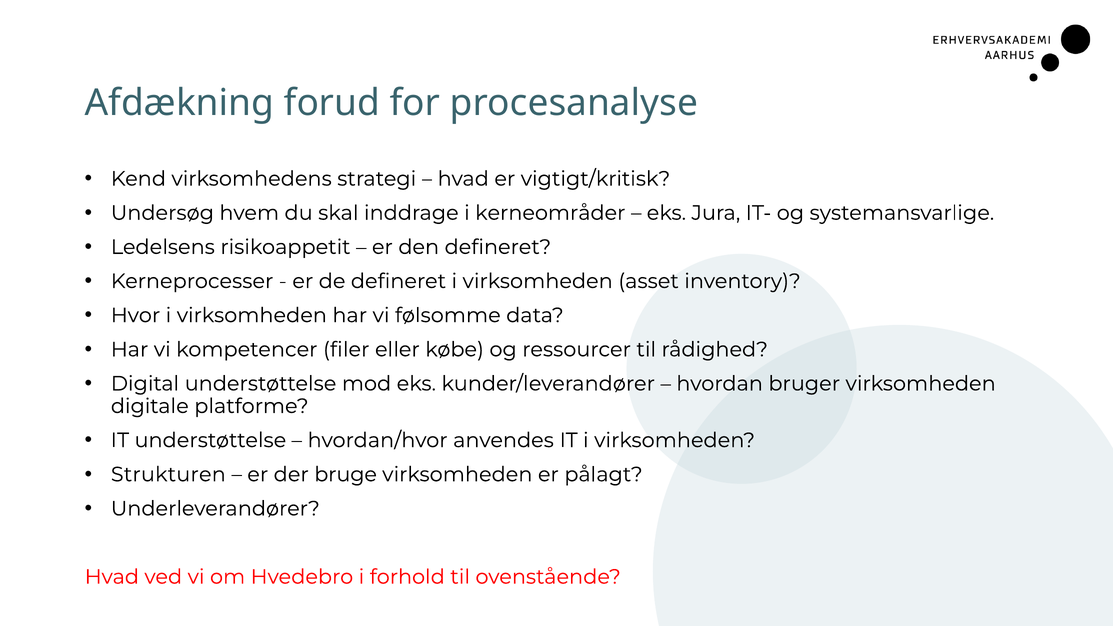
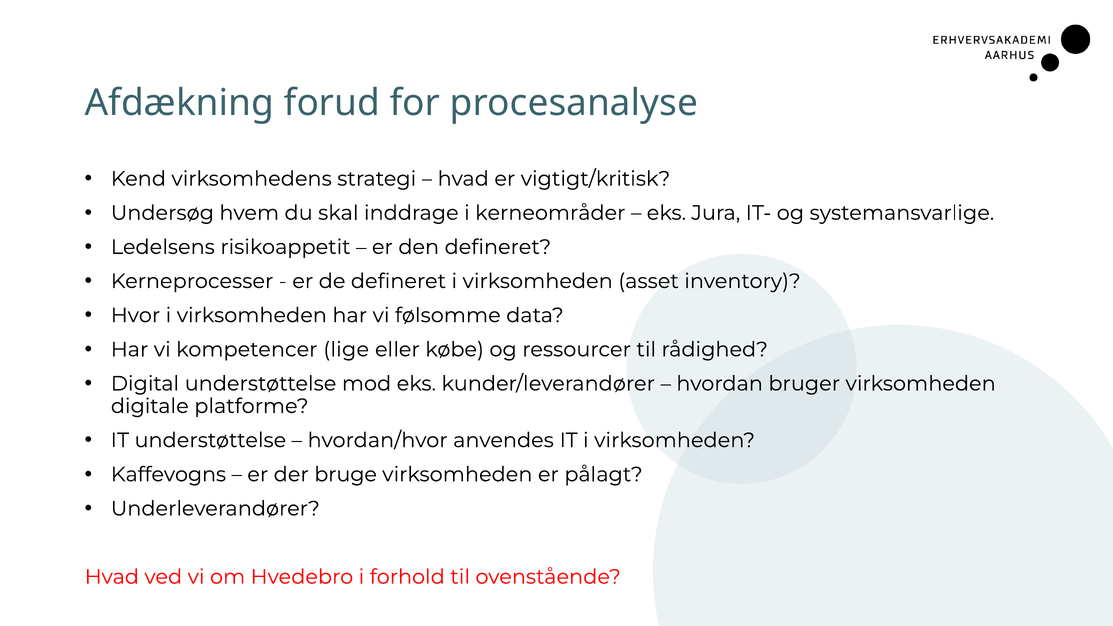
filer: filer -> lige (346, 350)
Strukturen: Strukturen -> Kaffevogns (168, 475)
